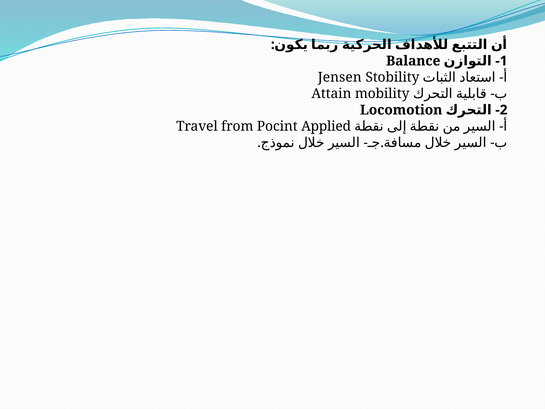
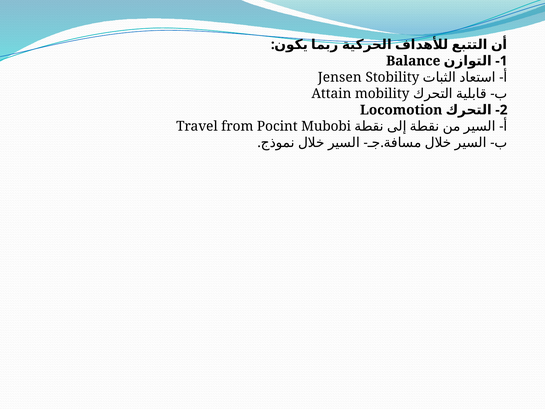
Applied: Applied -> Mubobi (326, 126)
